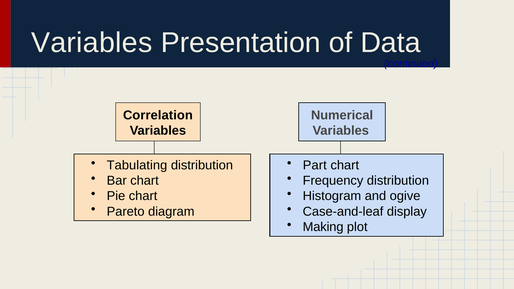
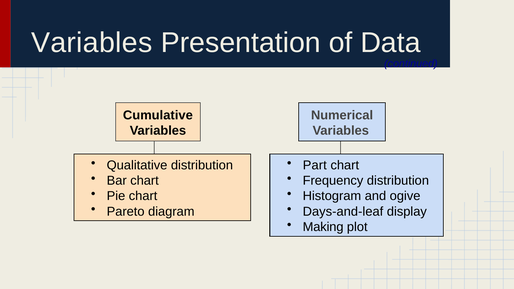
Correlation: Correlation -> Cumulative (158, 115)
Tabulating: Tabulating -> Qualitative (137, 165)
Case-and-leaf: Case-and-leaf -> Days-and-leaf (343, 212)
